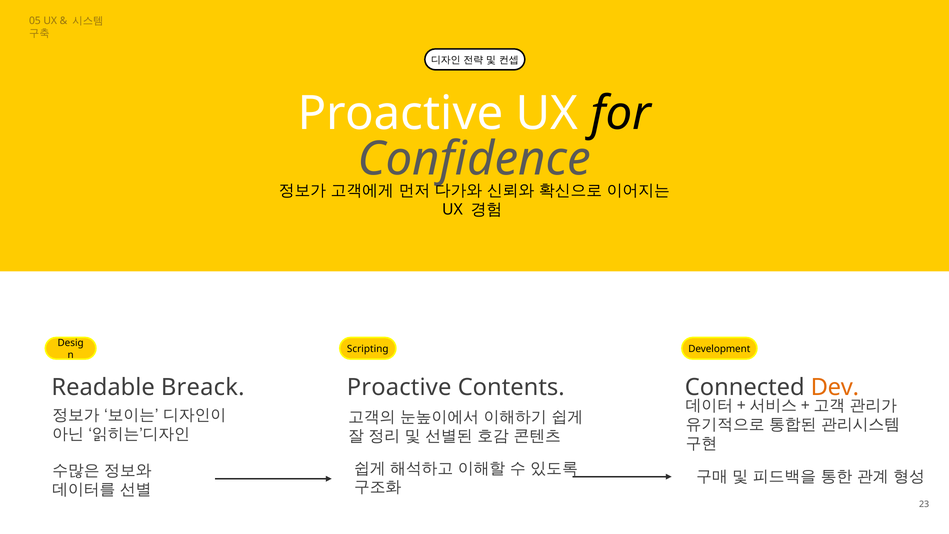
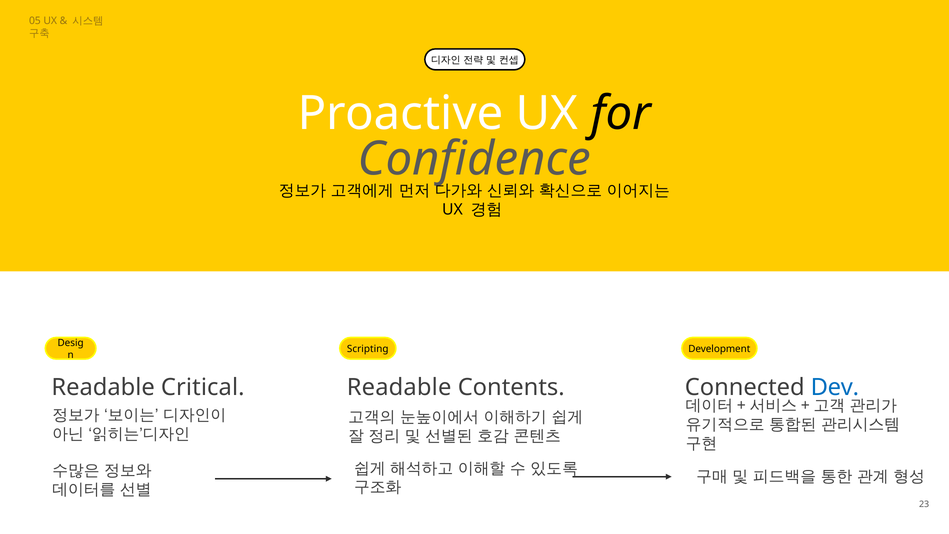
Proactive: Proactive -> Readable (399, 387)
Dev colour: orange -> blue (835, 387)
Breack: Breack -> Critical (203, 387)
